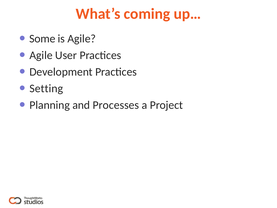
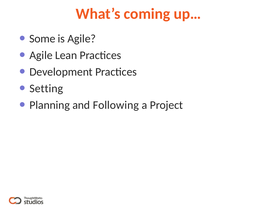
User: User -> Lean (66, 55)
Processes: Processes -> Following (116, 105)
